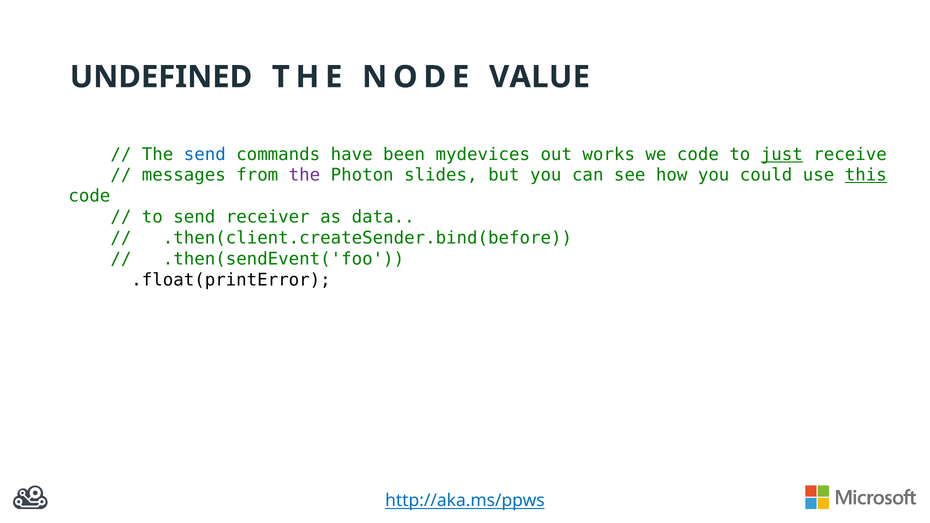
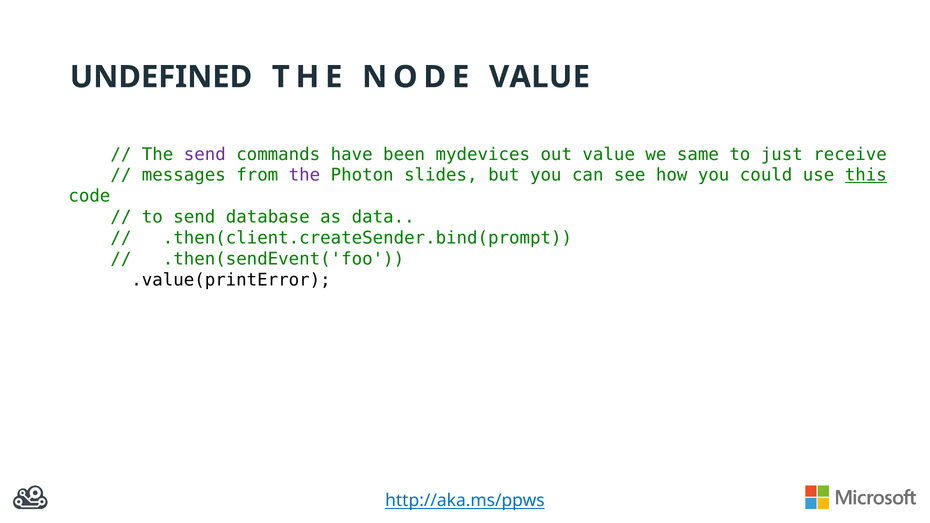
send colour: blue -> purple (205, 154)
out works: works -> value (609, 154)
we code: code -> same (698, 154)
just underline: present -> none (782, 154)
receiver: receiver -> database (268, 217)
.then(client.createSender.bind(before: .then(client.createSender.bind(before -> .then(client.createSender.bind(prompt (367, 238)
.float(printError: .float(printError -> .value(printError (231, 280)
